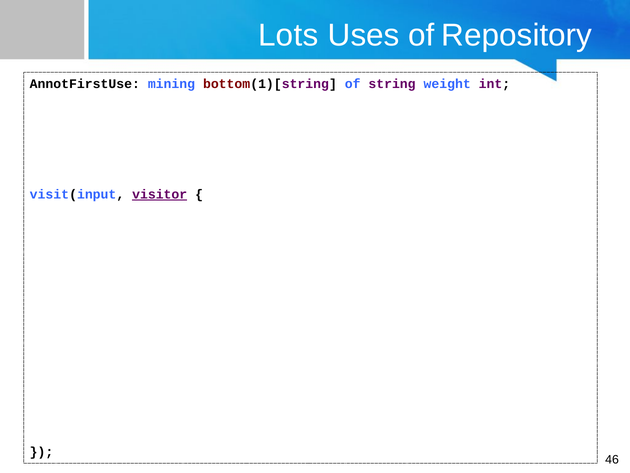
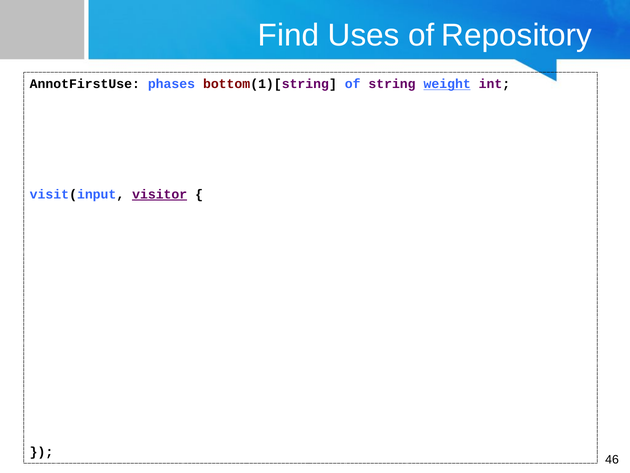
Lots: Lots -> Find (288, 35)
mining: mining -> phases (171, 84)
weight underline: none -> present (447, 84)
